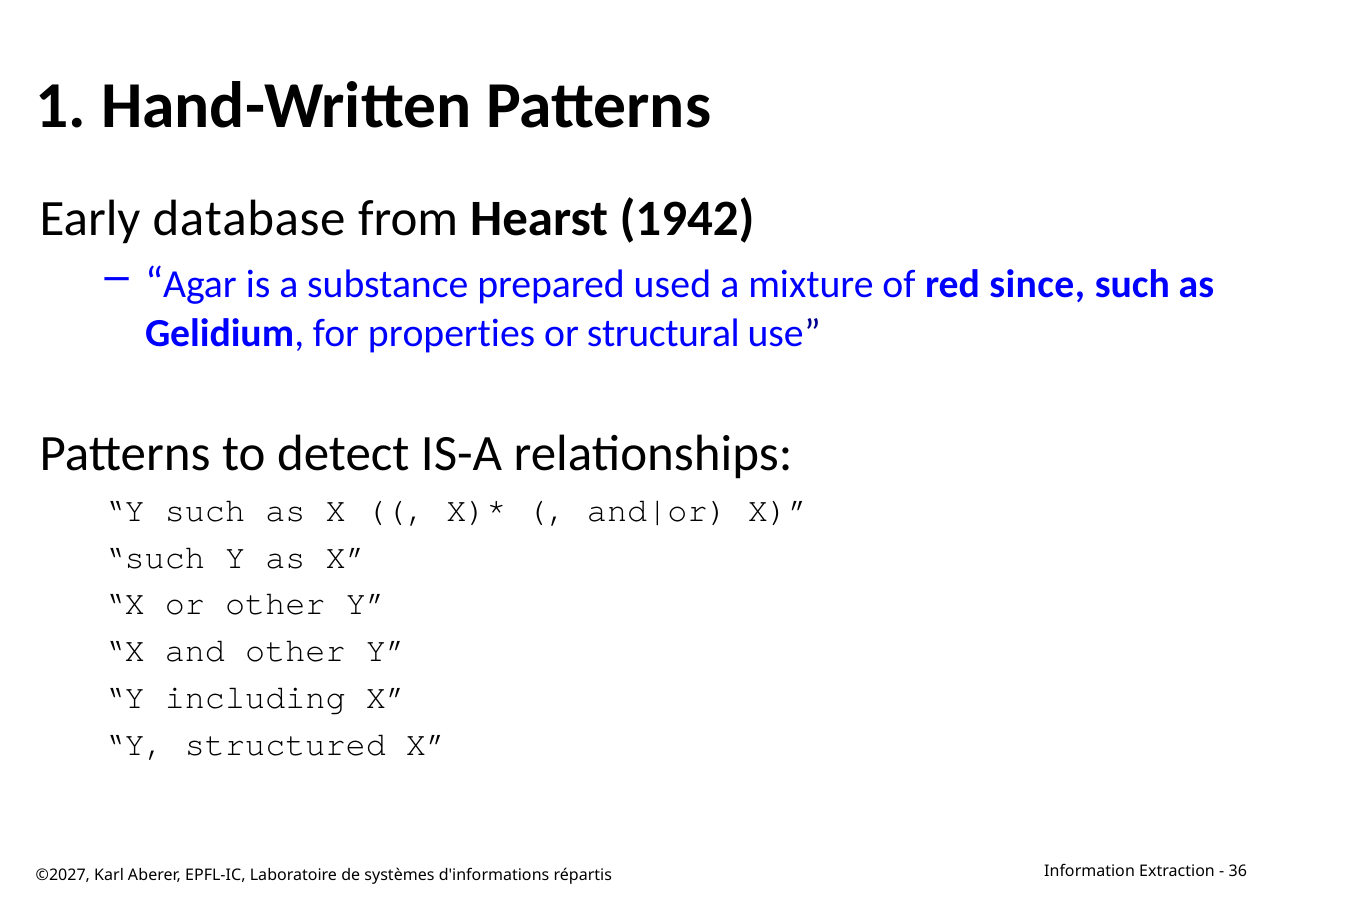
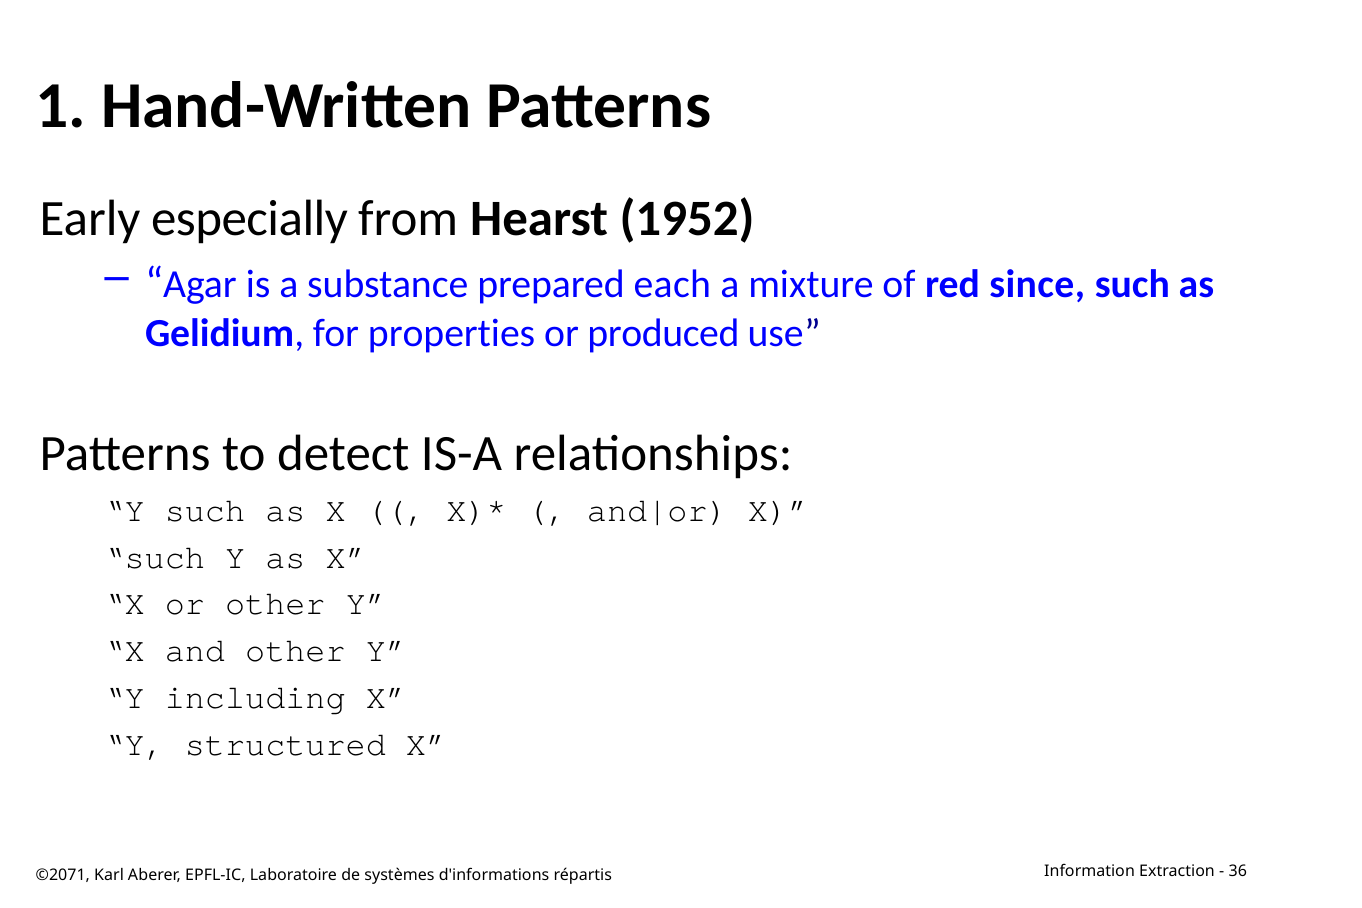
database: database -> especially (250, 218)
1942: 1942 -> 1952 (687, 218)
used: used -> each (672, 285)
structural: structural -> produced (663, 333)
©2027: ©2027 -> ©2071 (63, 875)
